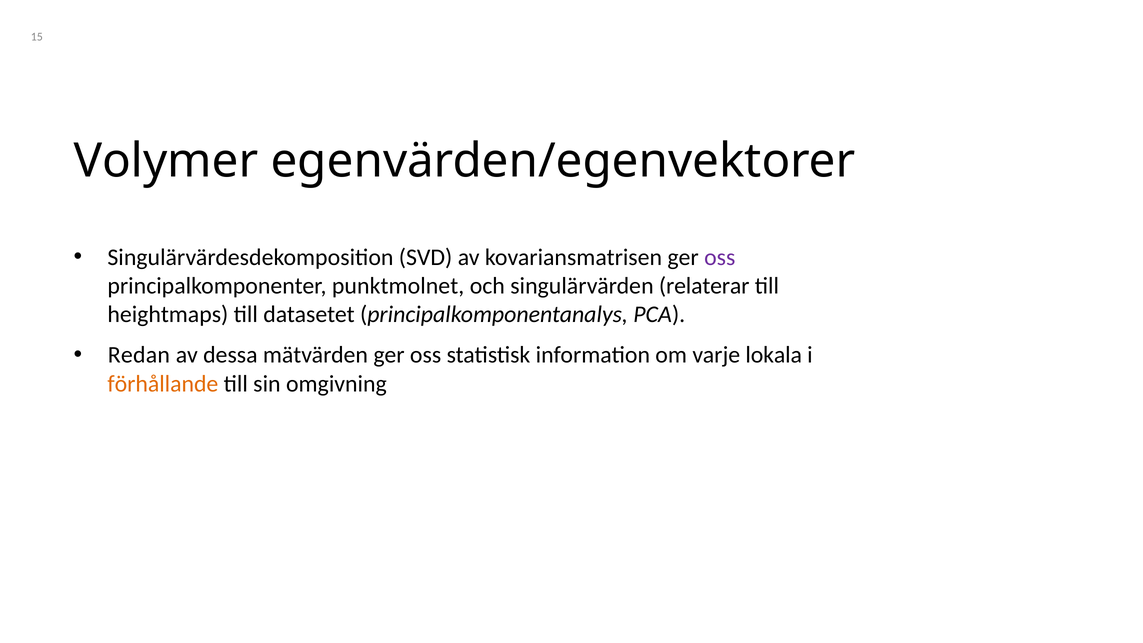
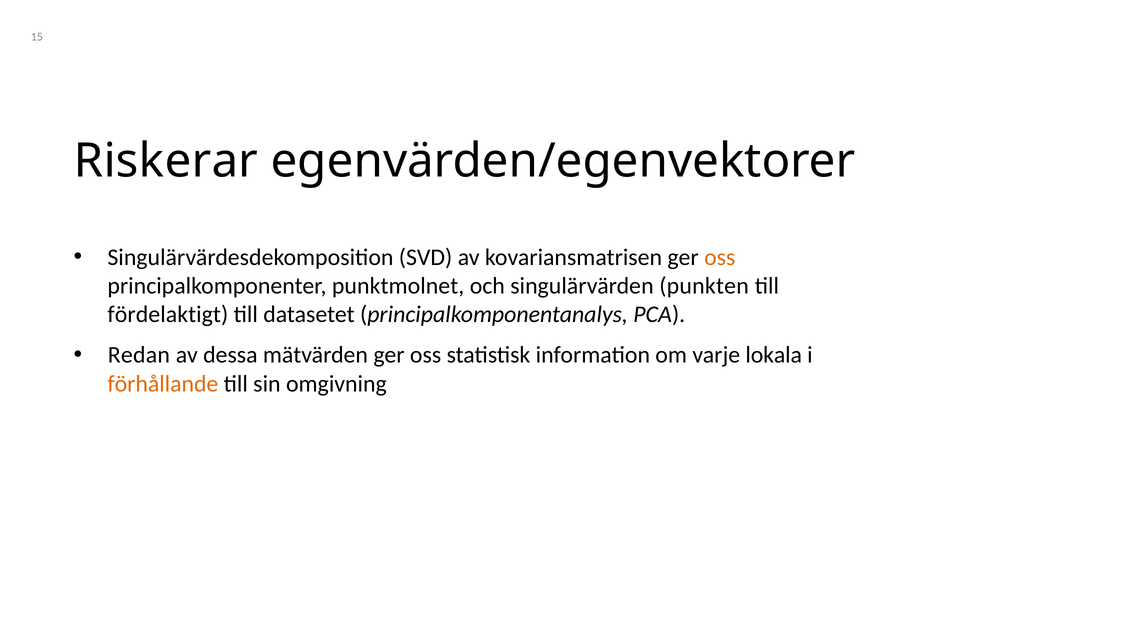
Volymer: Volymer -> Riskerar (166, 161)
oss colour: purple -> orange (720, 257)
relaterar: relaterar -> punkten (704, 286)
heightmaps: heightmaps -> fördelaktigt (168, 315)
